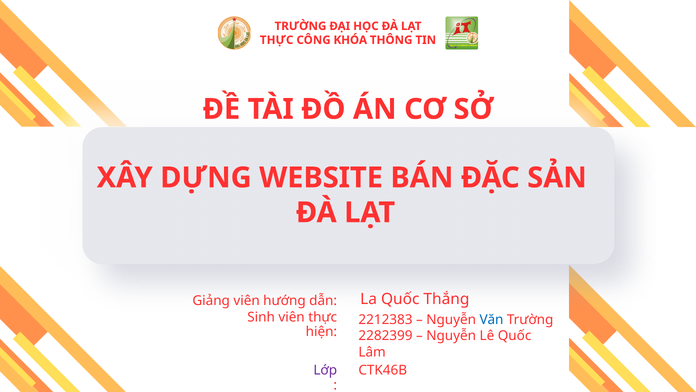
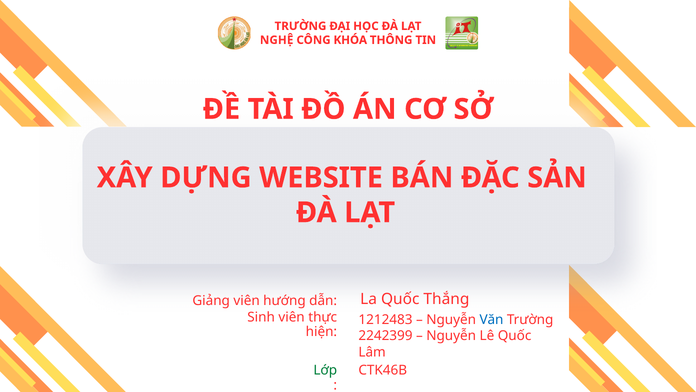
THỰC: THỰC -> NGHỆ (277, 40)
2212383: 2212383 -> 1212483 (386, 319)
2282399: 2282399 -> 2242399 (386, 335)
Lớp colour: purple -> green (325, 370)
